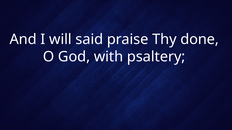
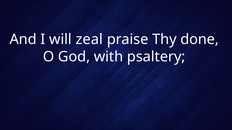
said: said -> zeal (89, 39)
